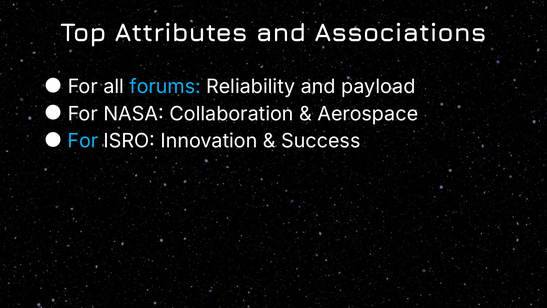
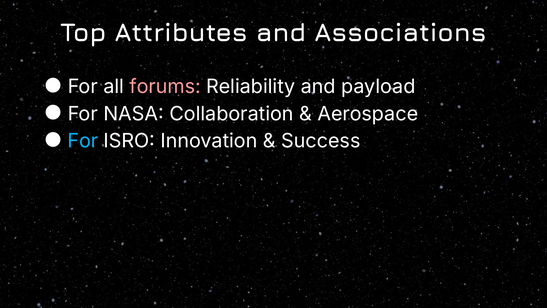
forums colour: light blue -> pink (165, 86)
